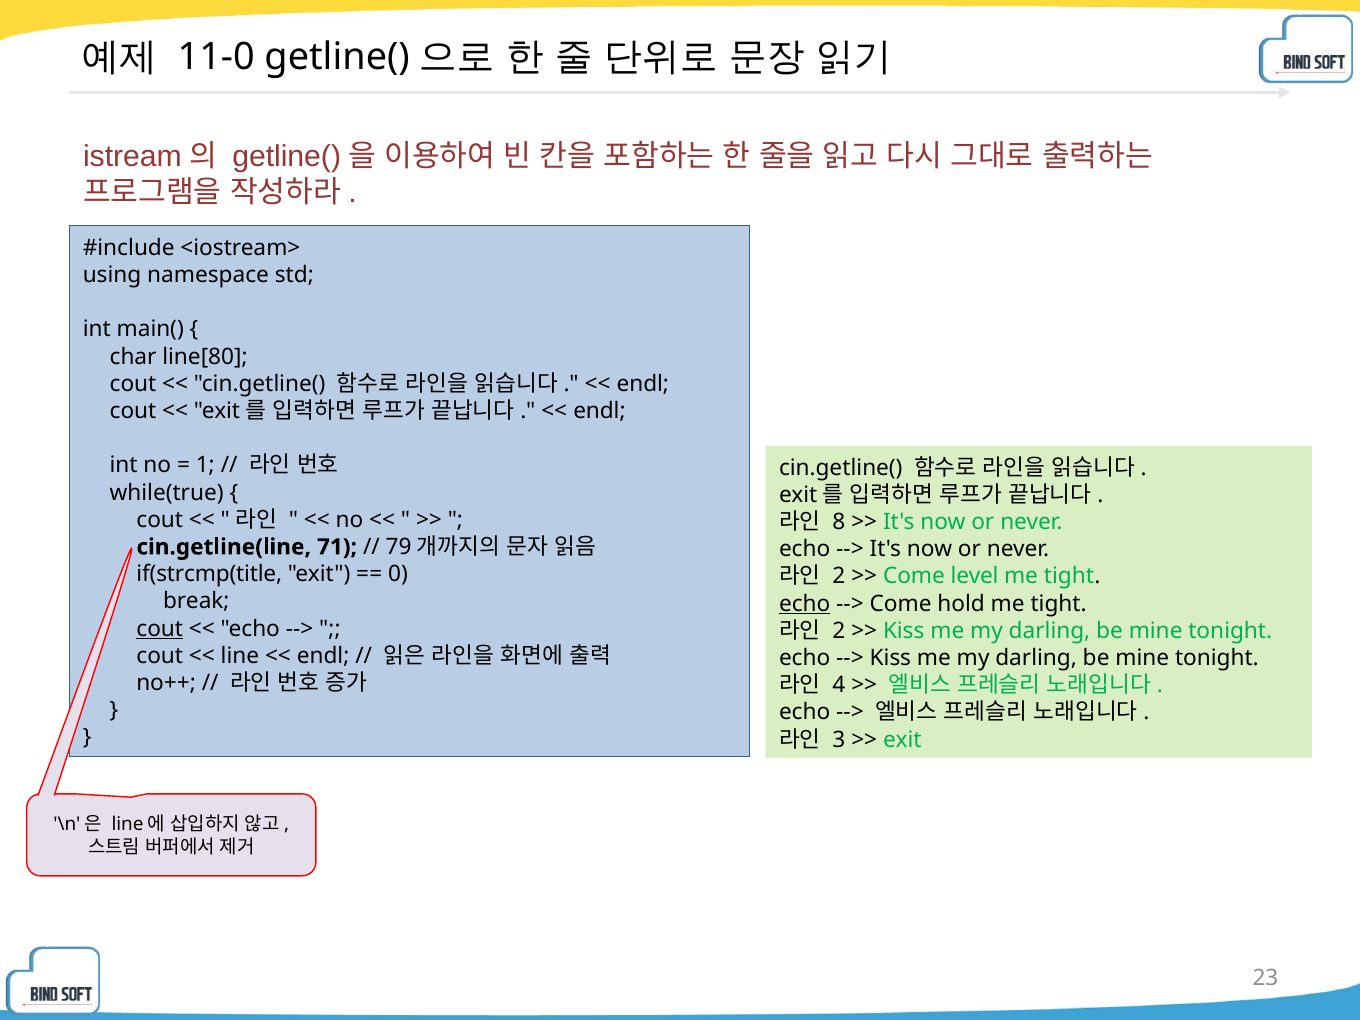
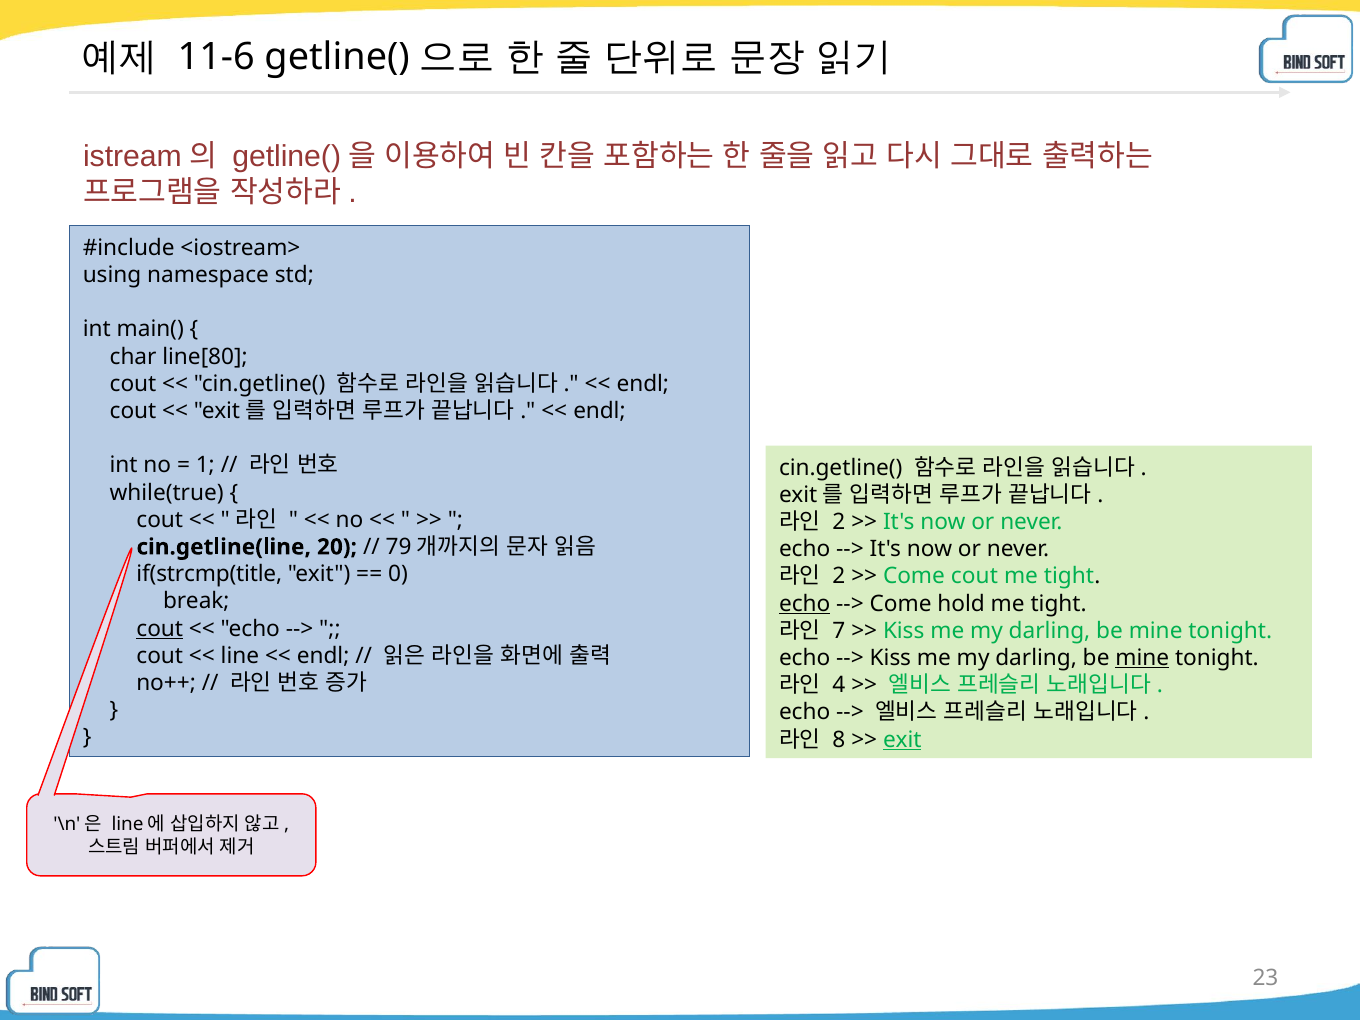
11-0: 11-0 -> 11-6 (216, 57)
8: 8 -> 2 (839, 522)
71: 71 -> 20 (337, 547)
Come level: level -> cout (974, 576)
2: 2 -> 7 (839, 631)
mine underline: none -> present (1142, 658)
3: 3 -> 8 (839, 740)
exit underline: none -> present (902, 740)
